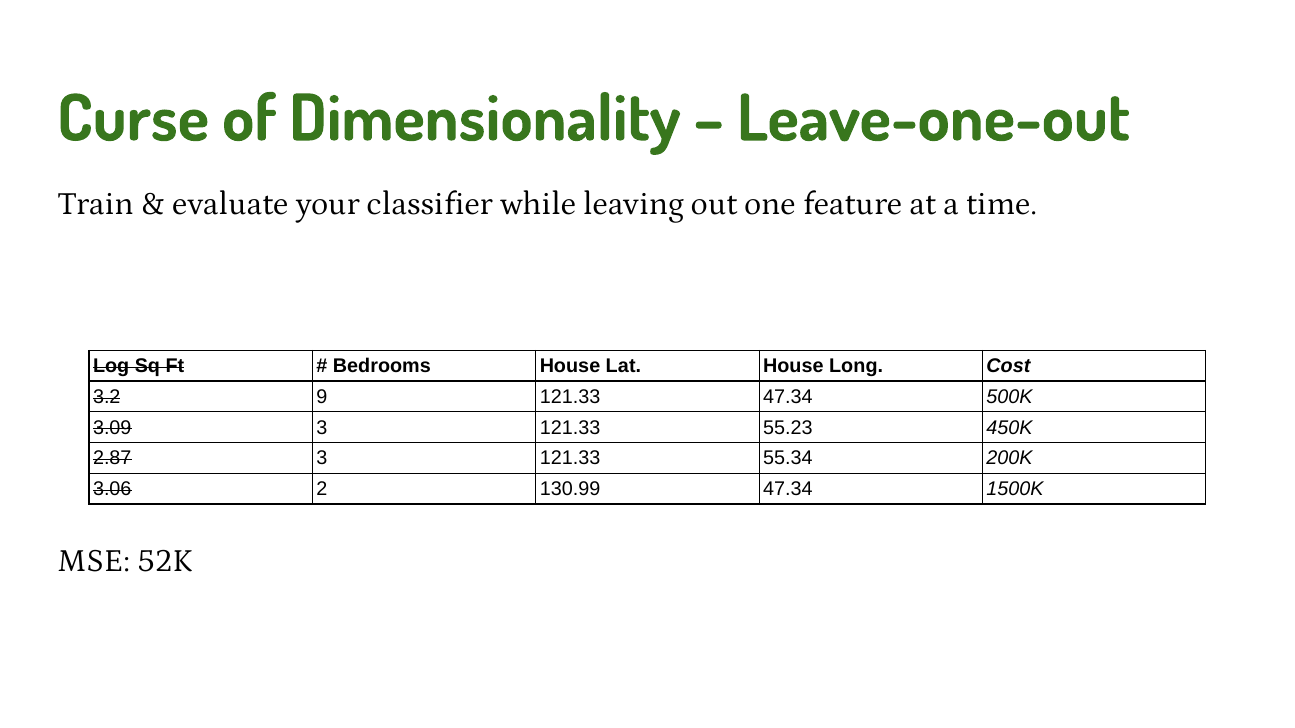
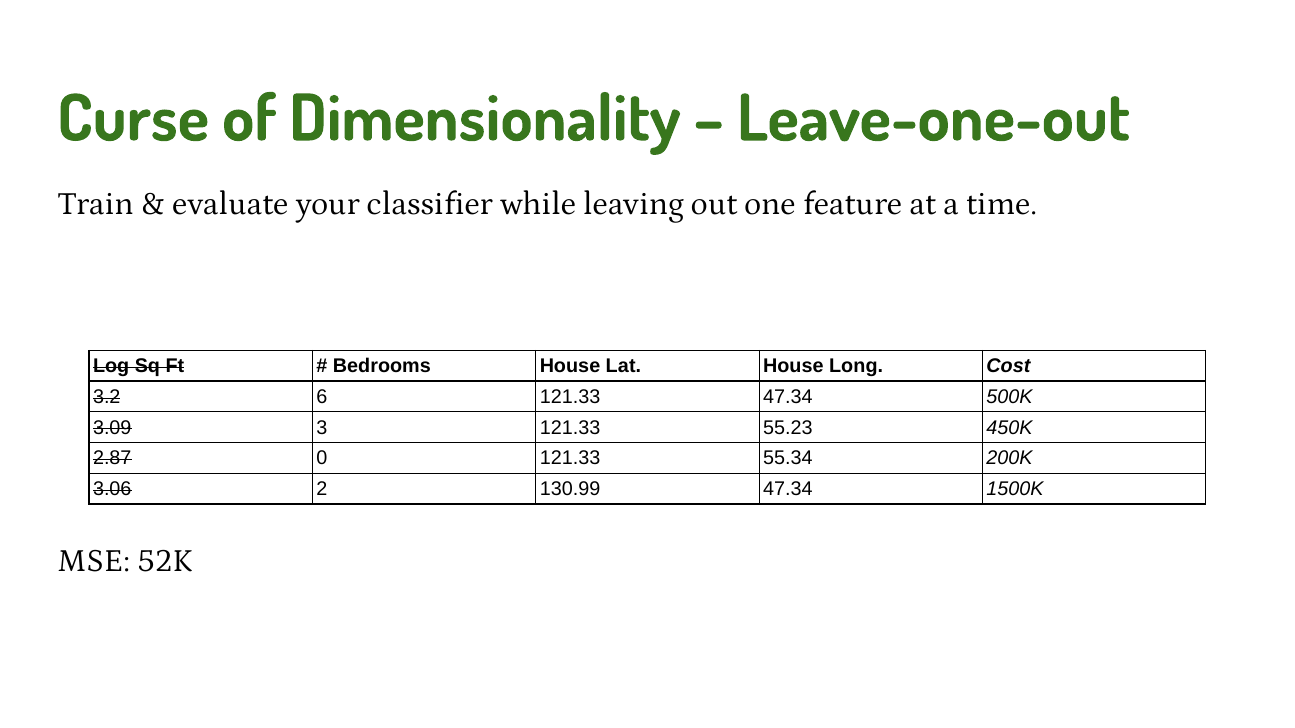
9: 9 -> 6 (322, 397)
2.87 3: 3 -> 0 (322, 458)
